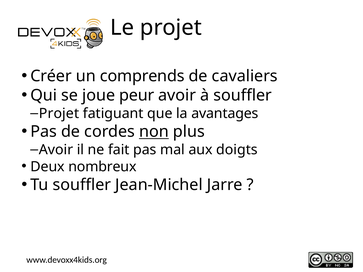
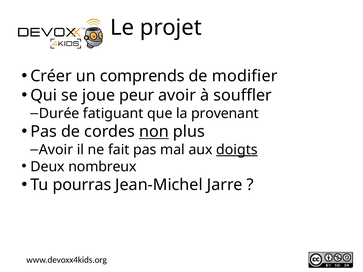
cavaliers: cavaliers -> modifier (245, 76)
Projet: Projet -> Durée (59, 114)
avantages: avantages -> provenant (225, 114)
doigts underline: none -> present (237, 150)
Tu souffler: souffler -> pourras (82, 185)
